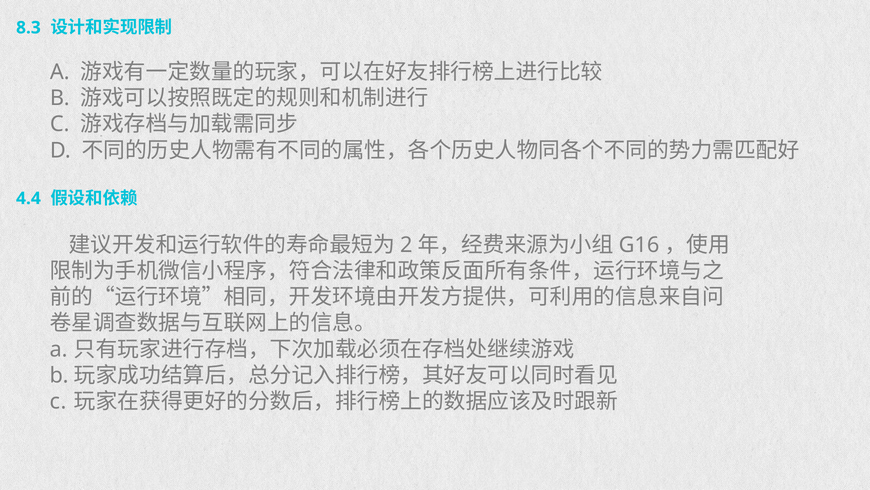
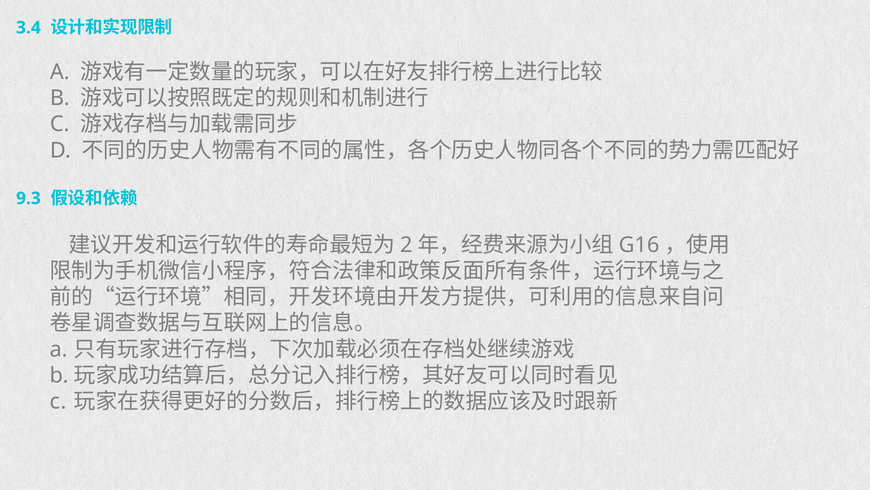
8.3: 8.3 -> 3.4 (28, 28)
4.4: 4.4 -> 9.3 (28, 198)
